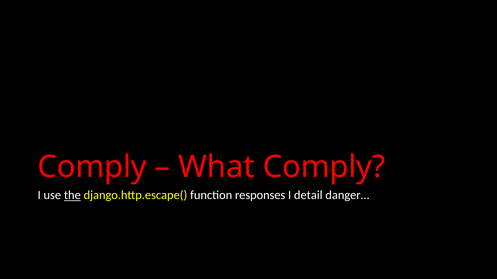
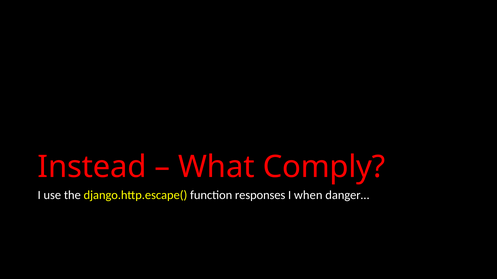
Comply: Comply -> Instead (92, 167)
the underline: present -> none (72, 196)
detail: detail -> when (308, 196)
